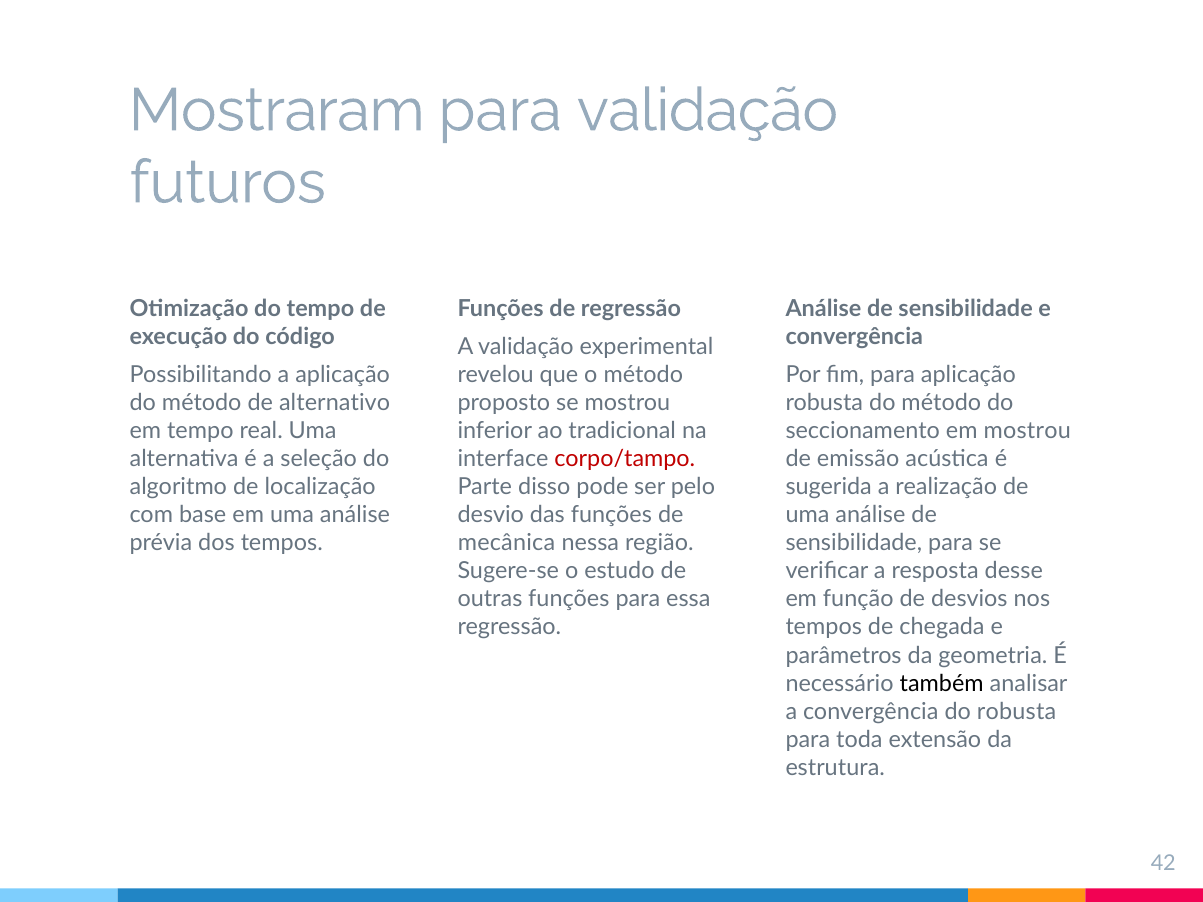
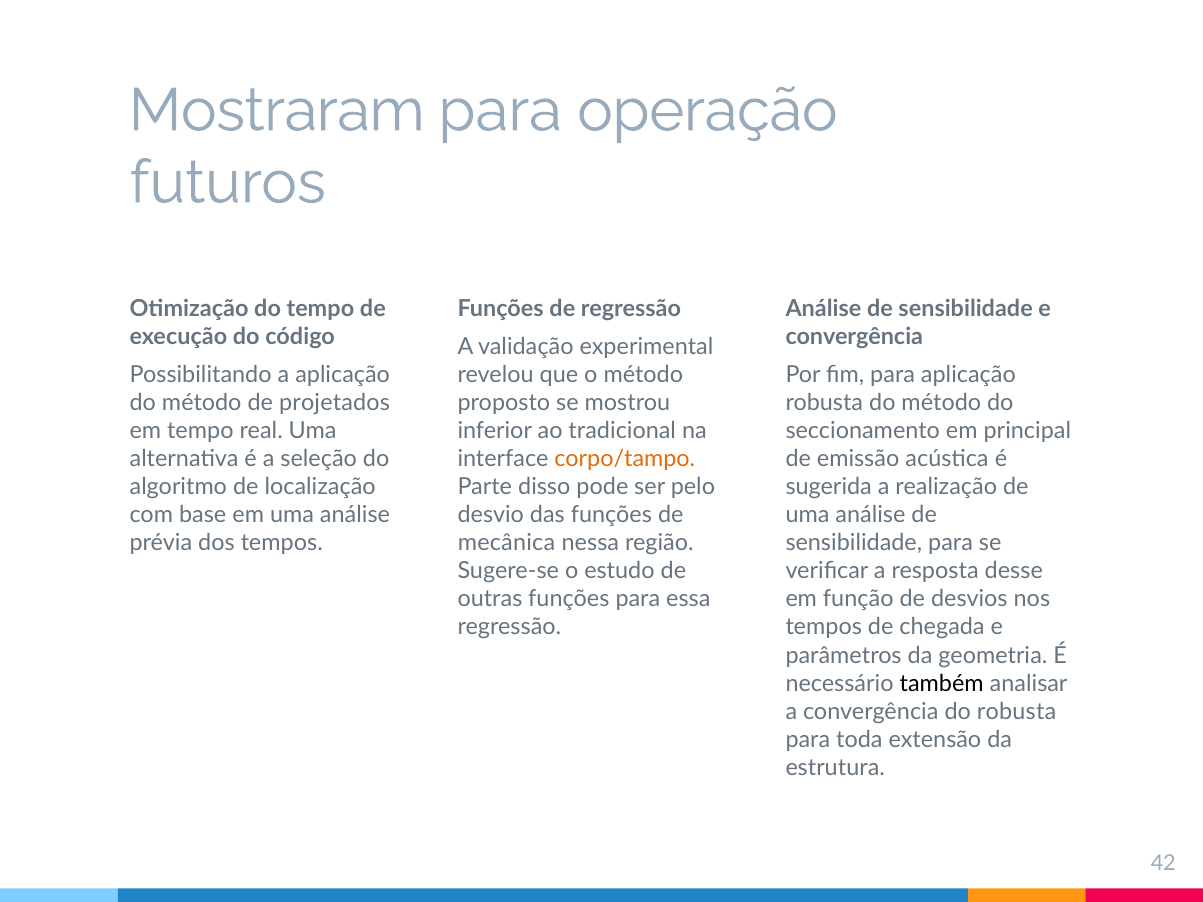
para validação: validação -> operação (707, 110)
alternativo: alternativo -> projetados (335, 403)
em mostrou: mostrou -> principal (1027, 431)
corpo/tampo colour: red -> orange (625, 459)
